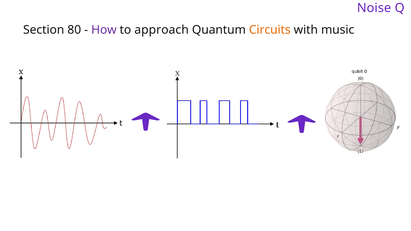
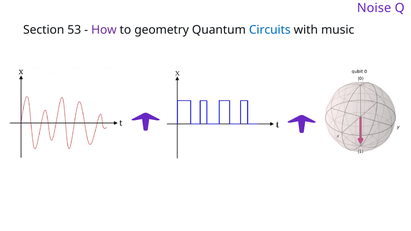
80: 80 -> 53 (74, 30)
approach: approach -> geometry (162, 30)
Circuits colour: orange -> blue (270, 30)
